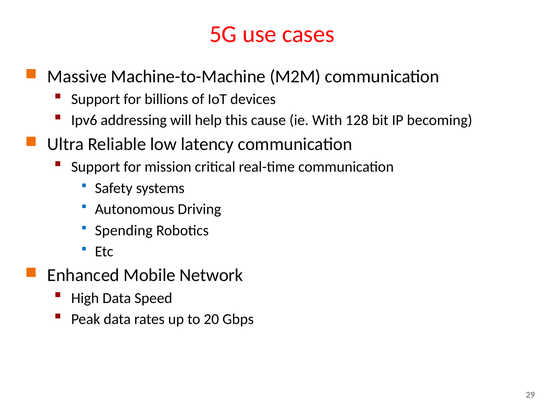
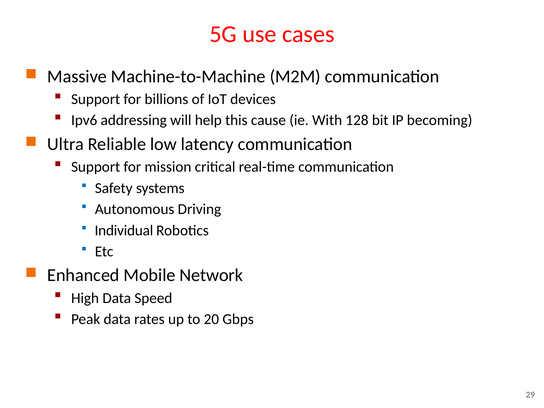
Spending: Spending -> Individual (124, 230)
